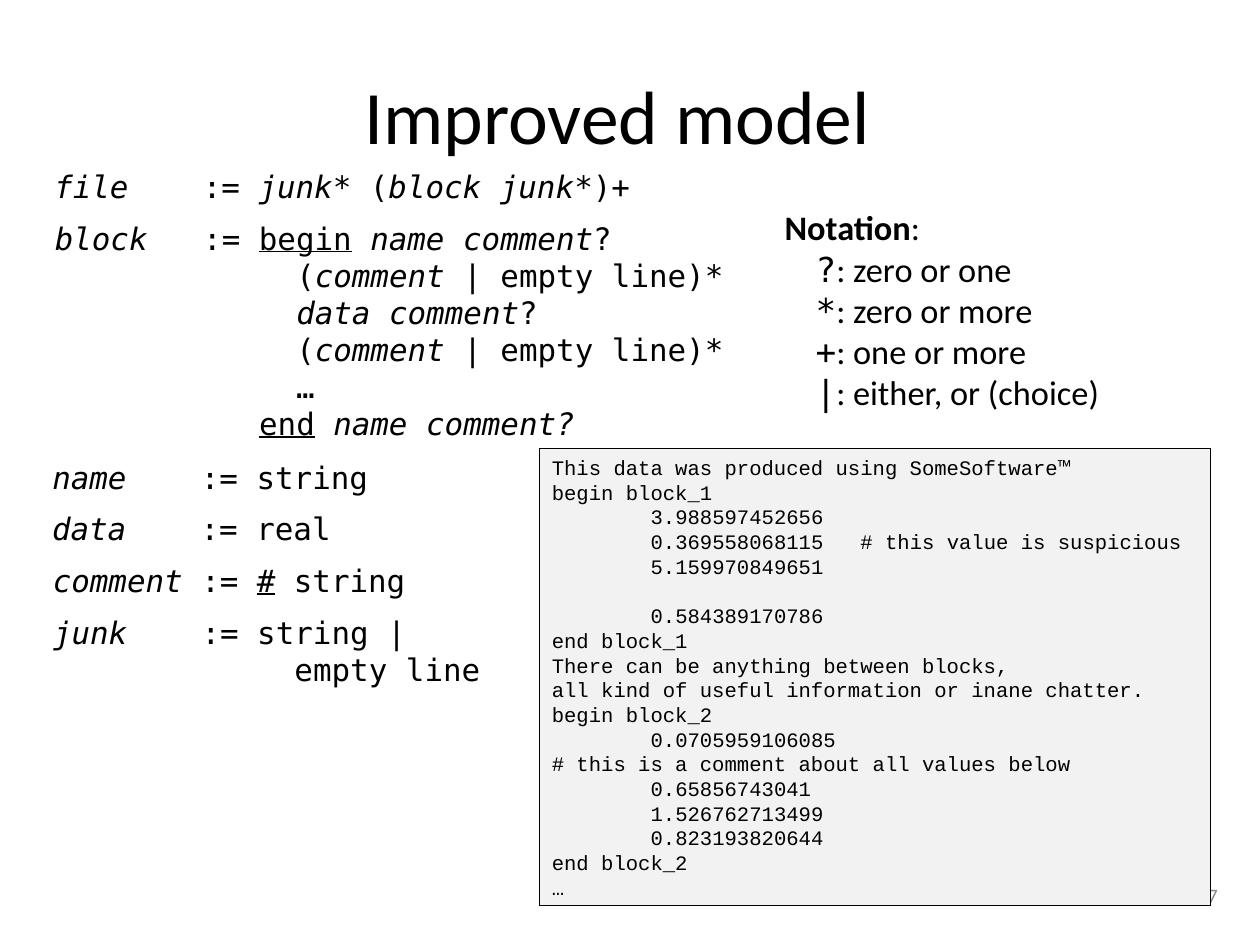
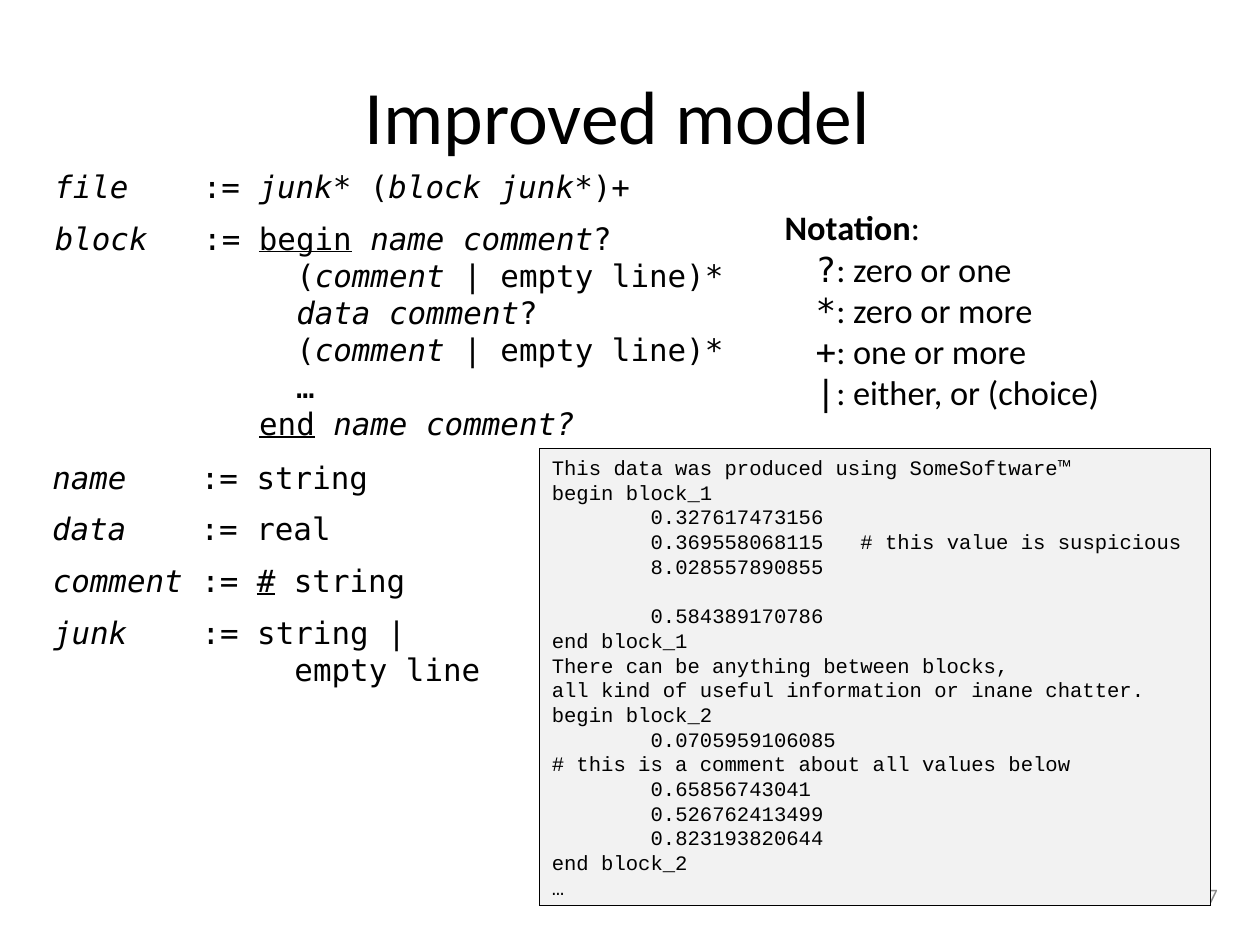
3.988597452656: 3.988597452656 -> 0.327617473156 (737, 518)
5.159970849651: 5.159970849651 -> 8.028557890855 (737, 568)
1.526762713499: 1.526762713499 -> 0.526762413499 (737, 815)
